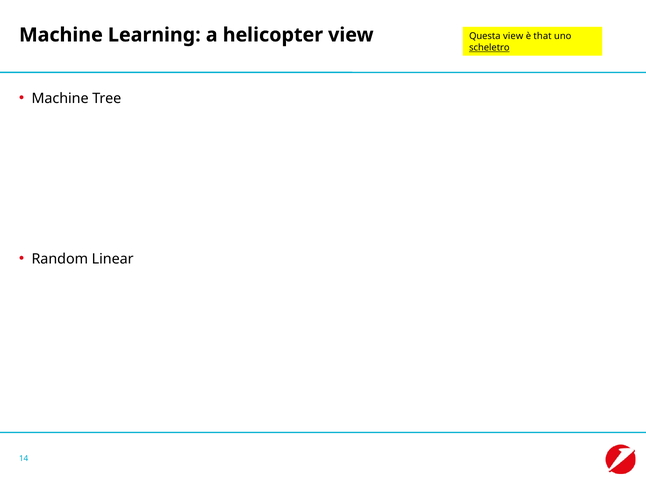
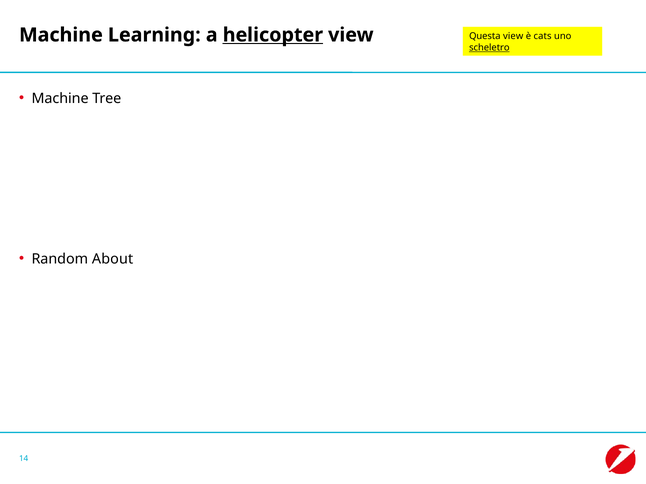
helicopter underline: none -> present (273, 35)
that: that -> cats (543, 36)
Linear: Linear -> About (113, 259)
